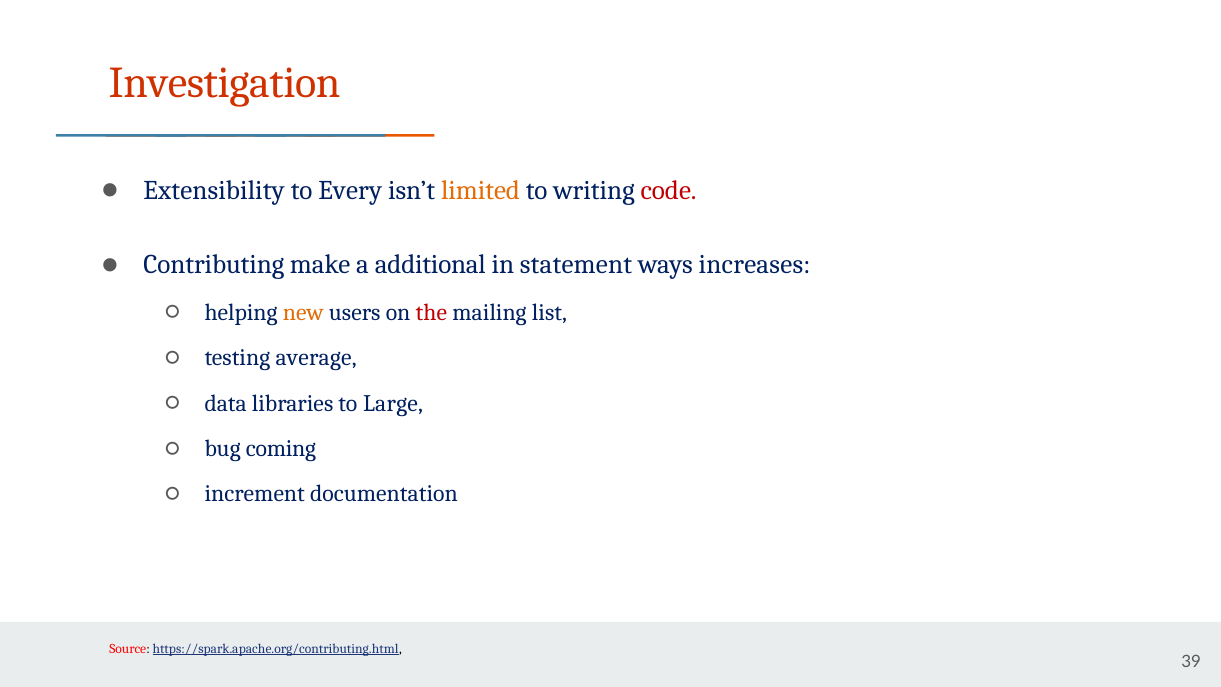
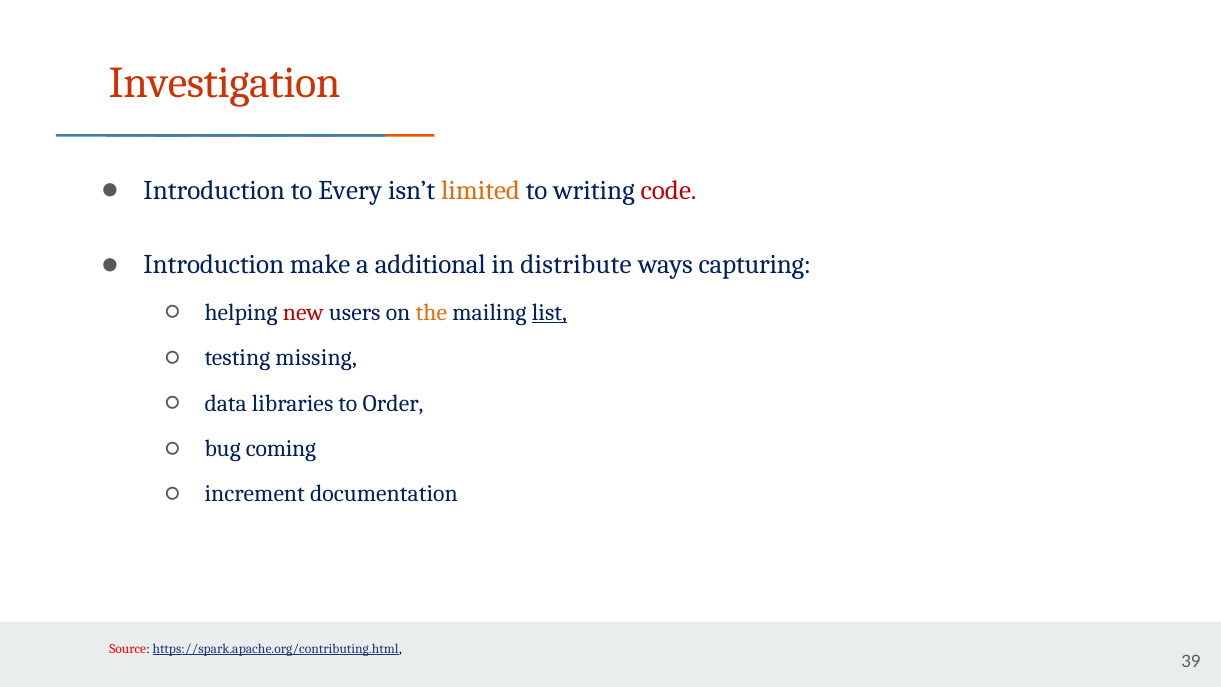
Extensibility: Extensibility -> Introduction (214, 190)
Contributing: Contributing -> Introduction (214, 265)
statement: statement -> distribute (576, 265)
increases: increases -> capturing (755, 265)
new colour: orange -> red (303, 312)
the colour: red -> orange (431, 312)
list underline: none -> present (549, 312)
average: average -> missing (316, 358)
Large: Large -> Order (393, 403)
